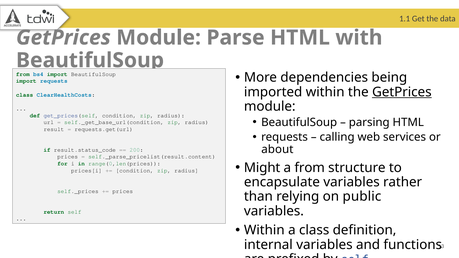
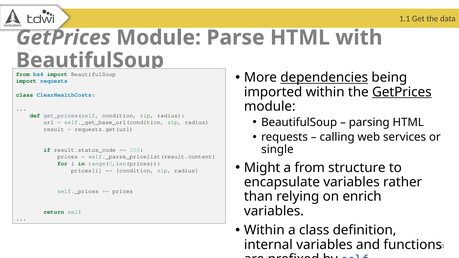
dependencies underline: none -> present (324, 78)
about: about -> single (277, 150)
public: public -> enrich (362, 197)
